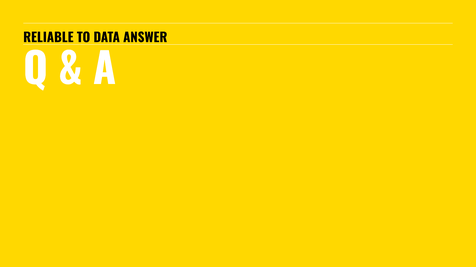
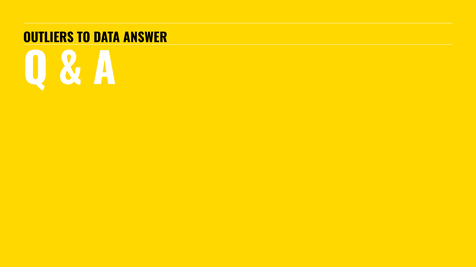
RELIABLE: RELIABLE -> OUTLIERS (48, 38)
